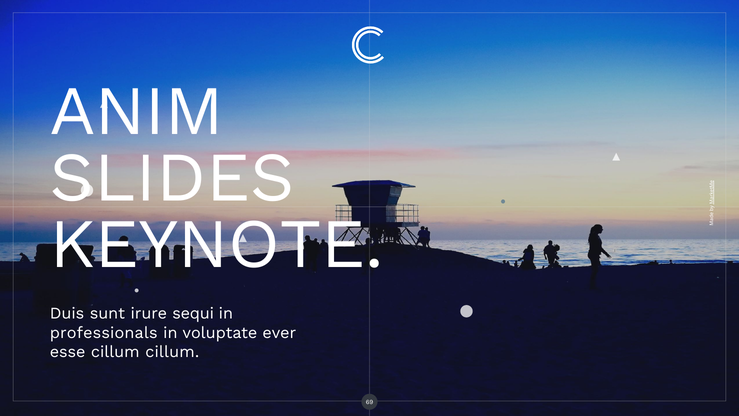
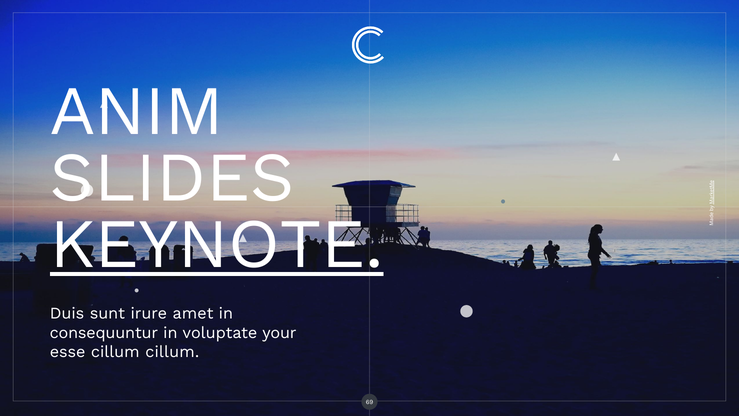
KEYNOTE underline: none -> present (217, 244)
sequi: sequi -> amet (193, 313)
professionals: professionals -> consequuntur (104, 332)
ever: ever -> your (279, 332)
